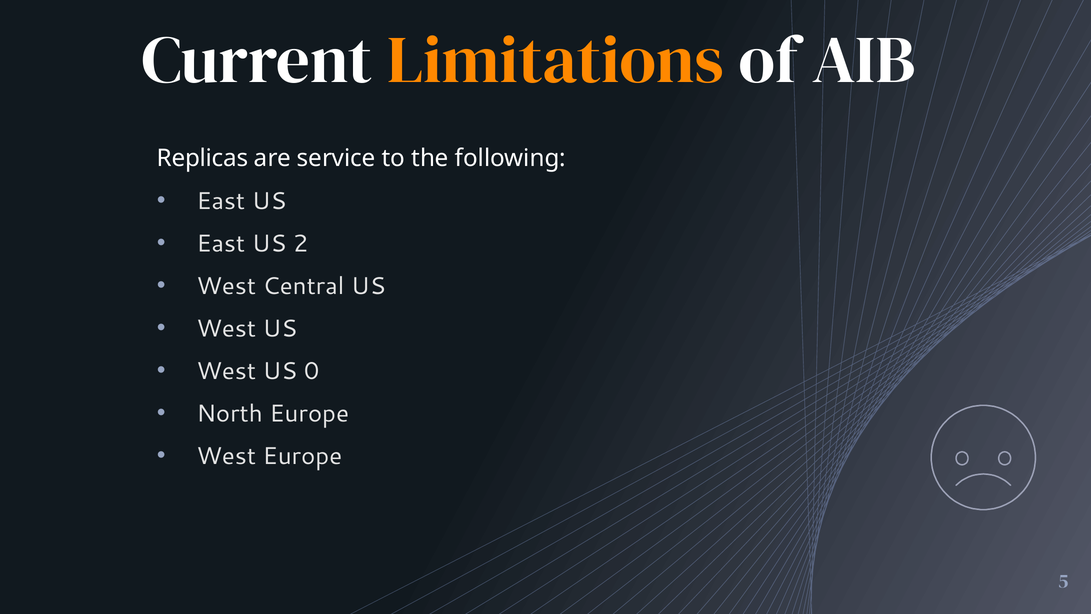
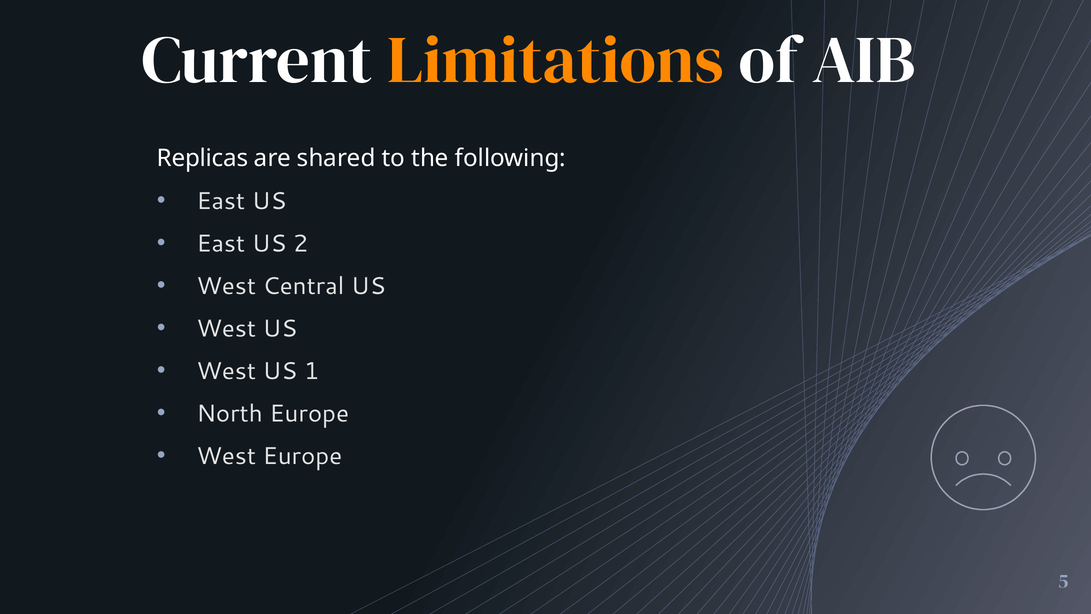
service: service -> shared (336, 158)
0: 0 -> 1 (312, 371)
